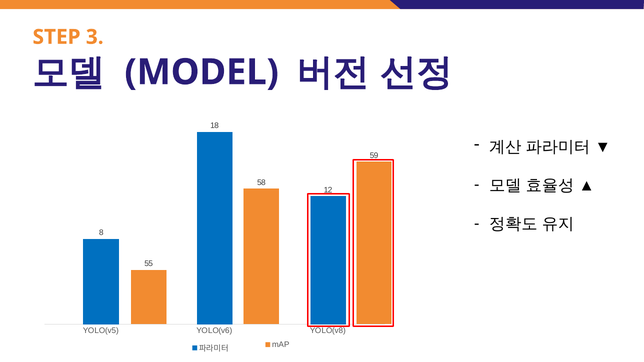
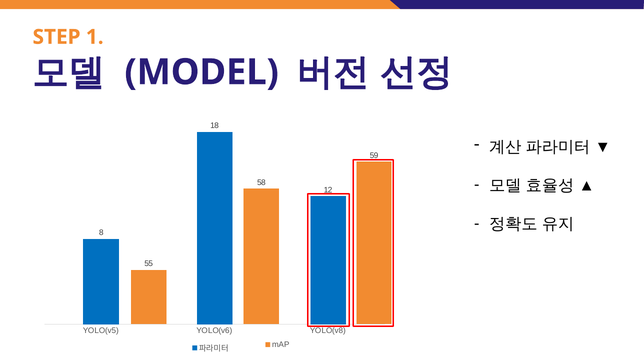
3: 3 -> 1 (95, 37)
